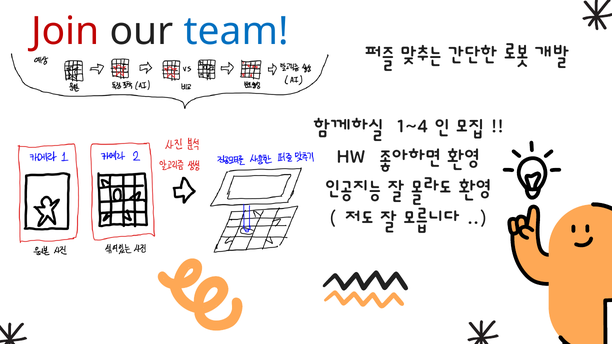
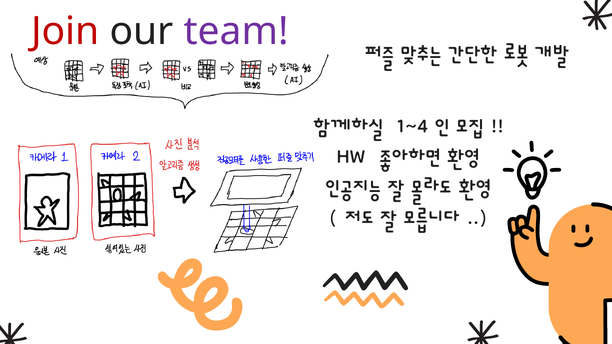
team colour: blue -> purple (236, 31)
